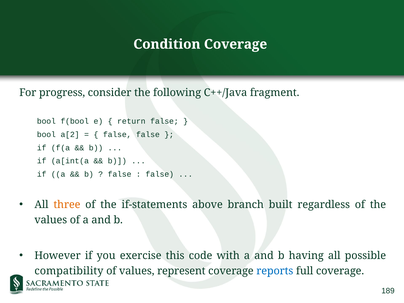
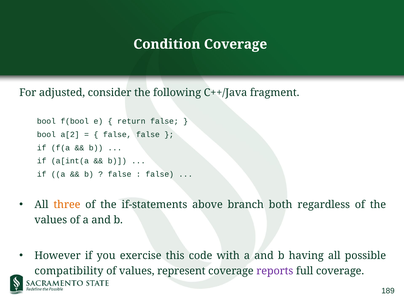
progress: progress -> adjusted (62, 93)
built: built -> both (281, 205)
reports colour: blue -> purple (275, 271)
